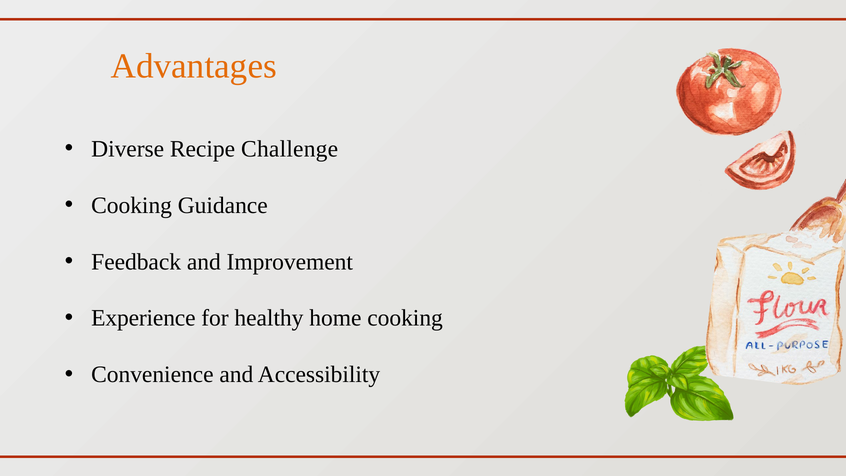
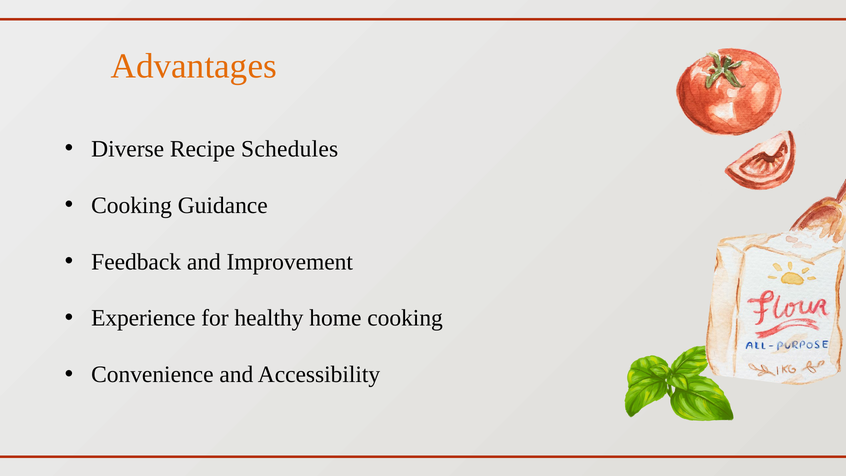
Challenge: Challenge -> Schedules (290, 149)
